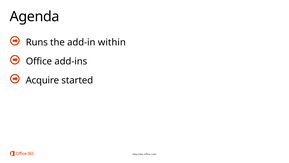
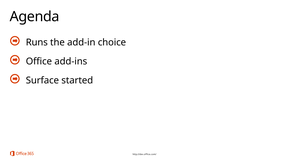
within: within -> choice (112, 42)
Acquire: Acquire -> Surface (42, 80)
